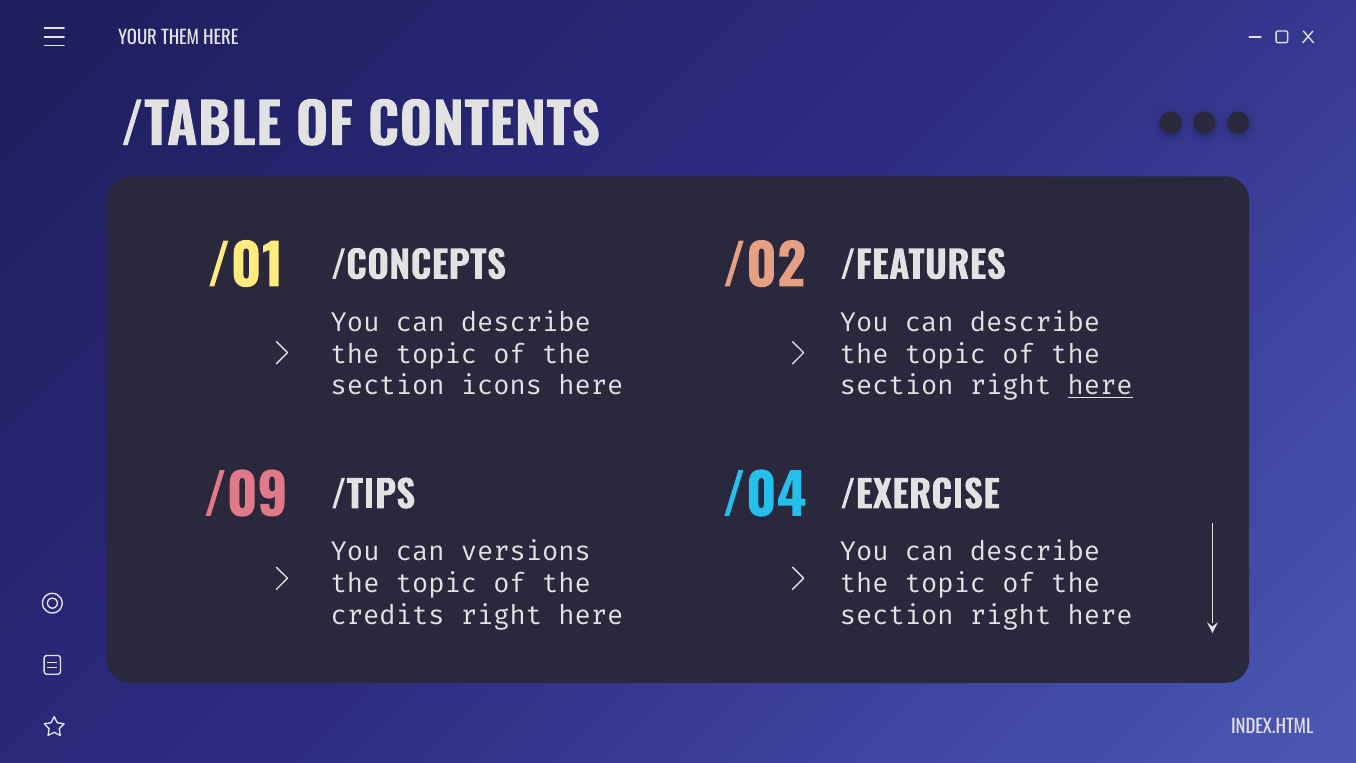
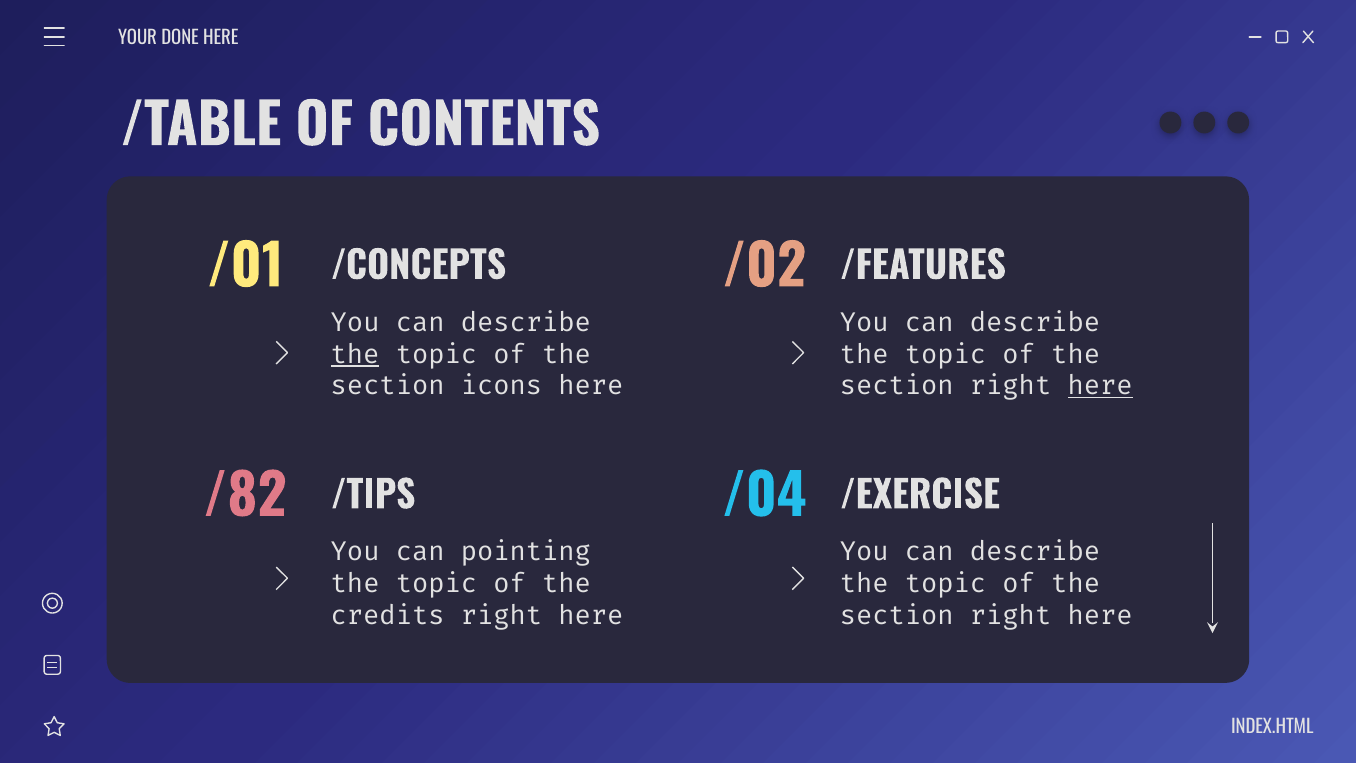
THEM: THEM -> DONE (180, 38)
the underline: none -> present (355, 354)
/09: /09 -> /82 (245, 497)
versions: versions -> pointing (526, 552)
